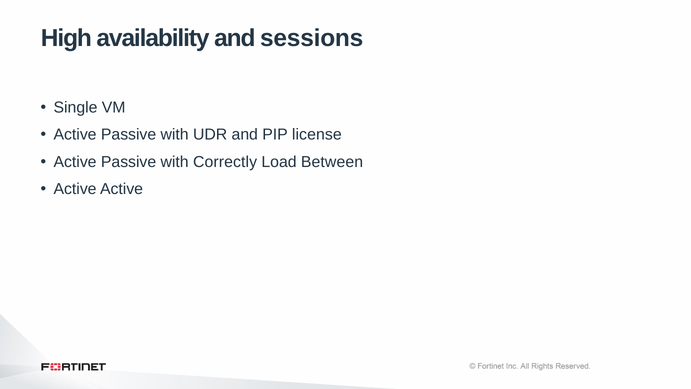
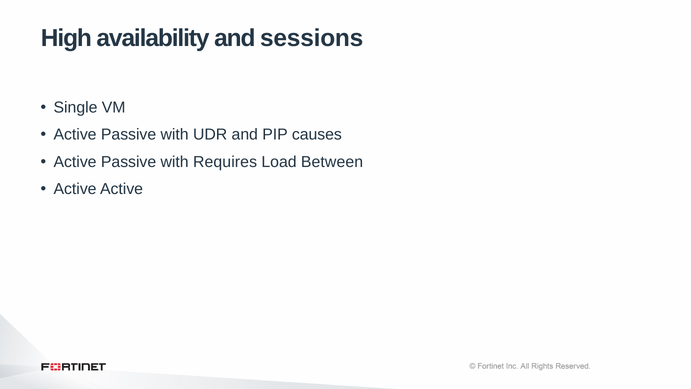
license: license -> causes (317, 135)
Correctly: Correctly -> Requires (225, 162)
